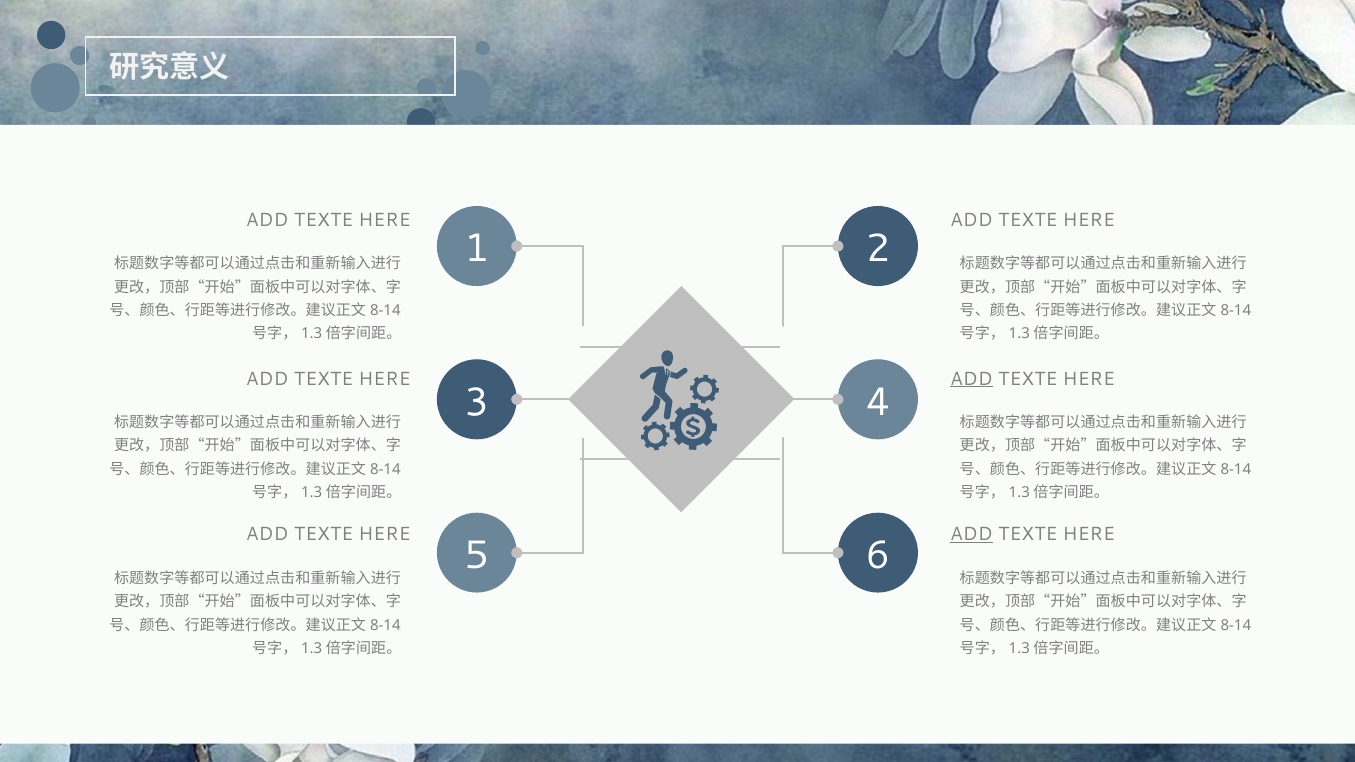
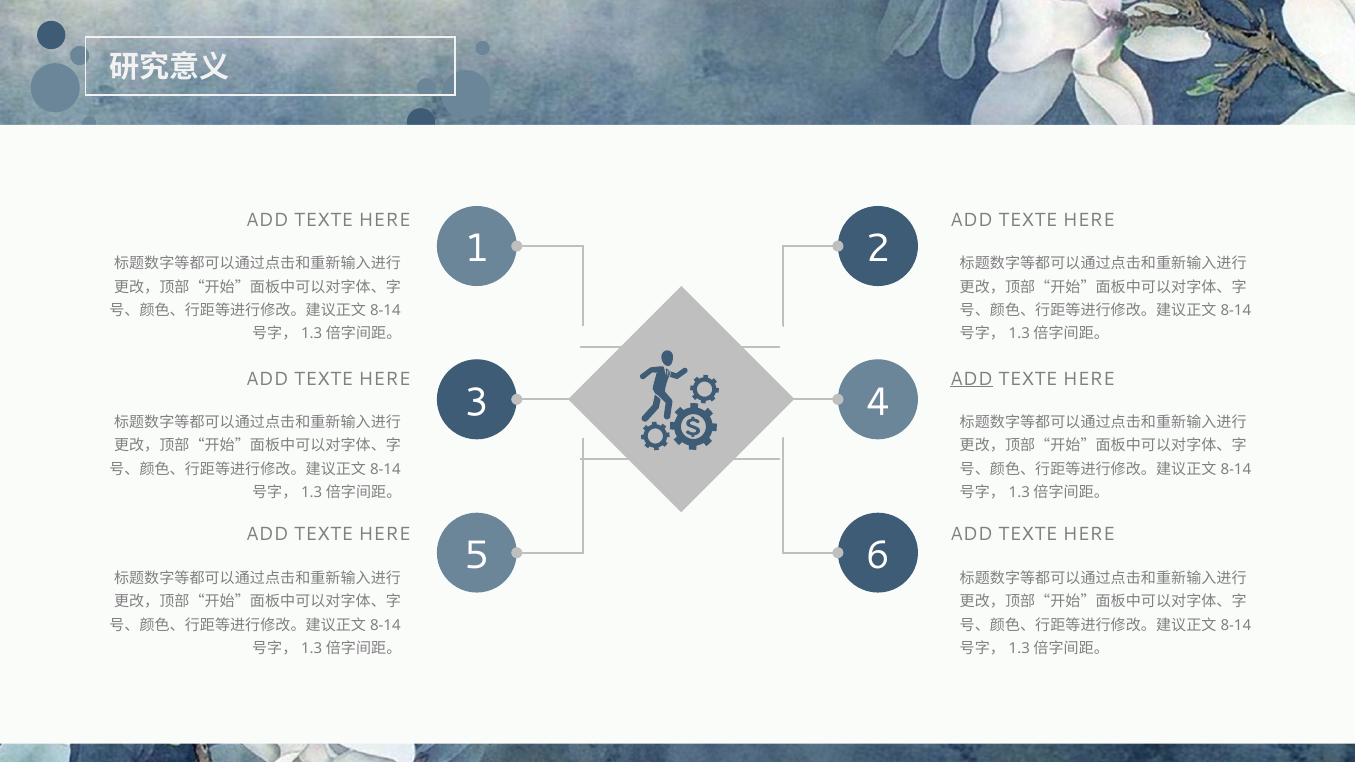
ADD underline: present -> none (971, 535)
